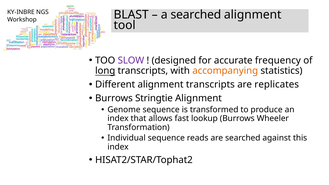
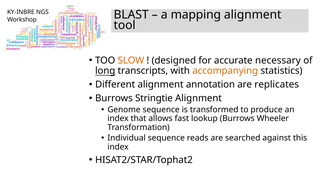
a searched: searched -> mapping (196, 15)
SLOW colour: purple -> orange (131, 60)
frequency: frequency -> necessary (278, 60)
alignment transcripts: transcripts -> annotation (210, 85)
